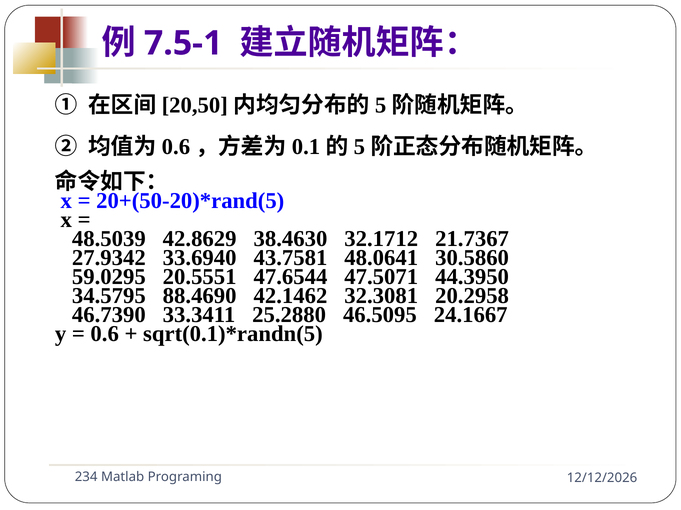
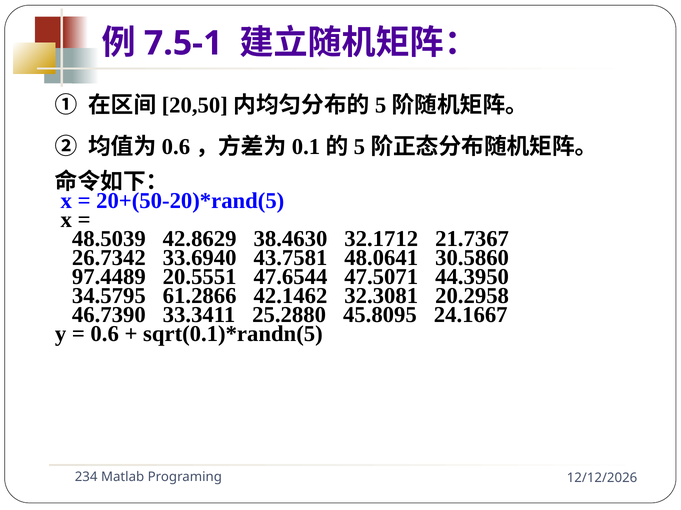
27.9342: 27.9342 -> 26.7342 (109, 258)
59.0295: 59.0295 -> 97.4489 (109, 277)
88.4690: 88.4690 -> 61.2866 (200, 296)
46.5095: 46.5095 -> 45.8095 (380, 315)
